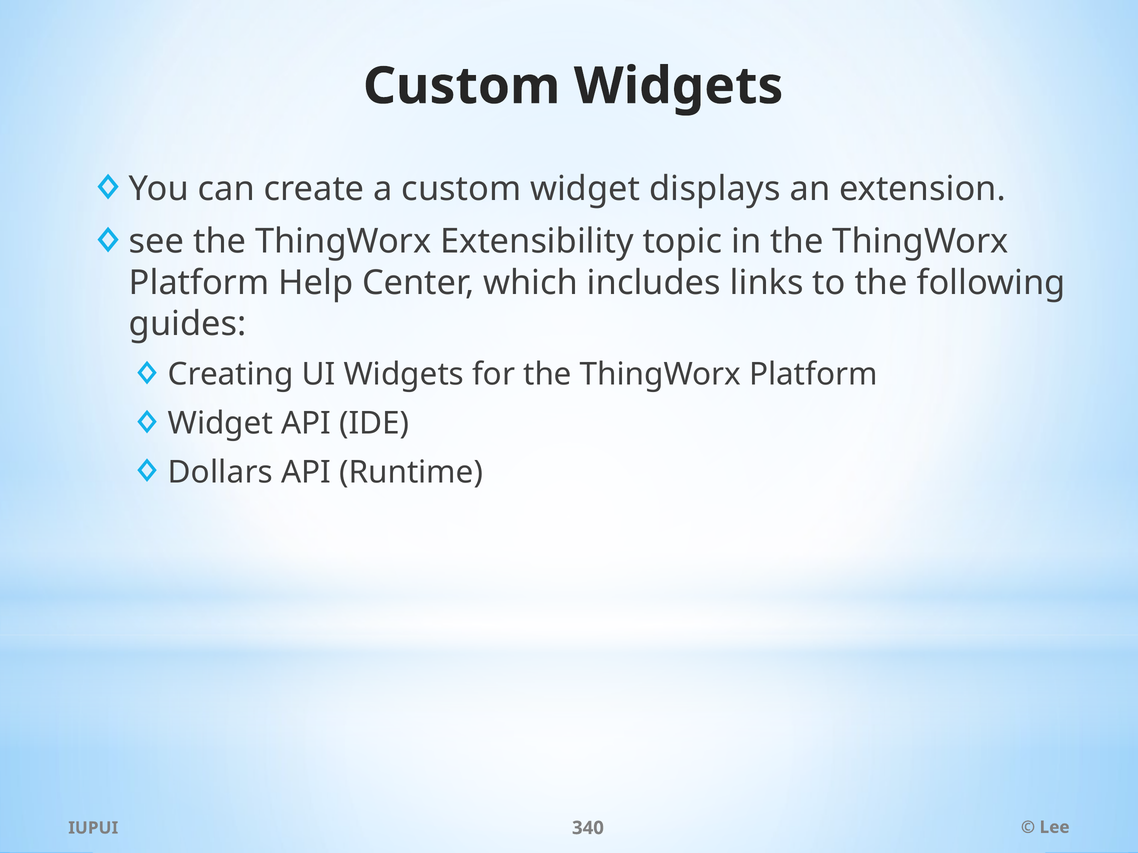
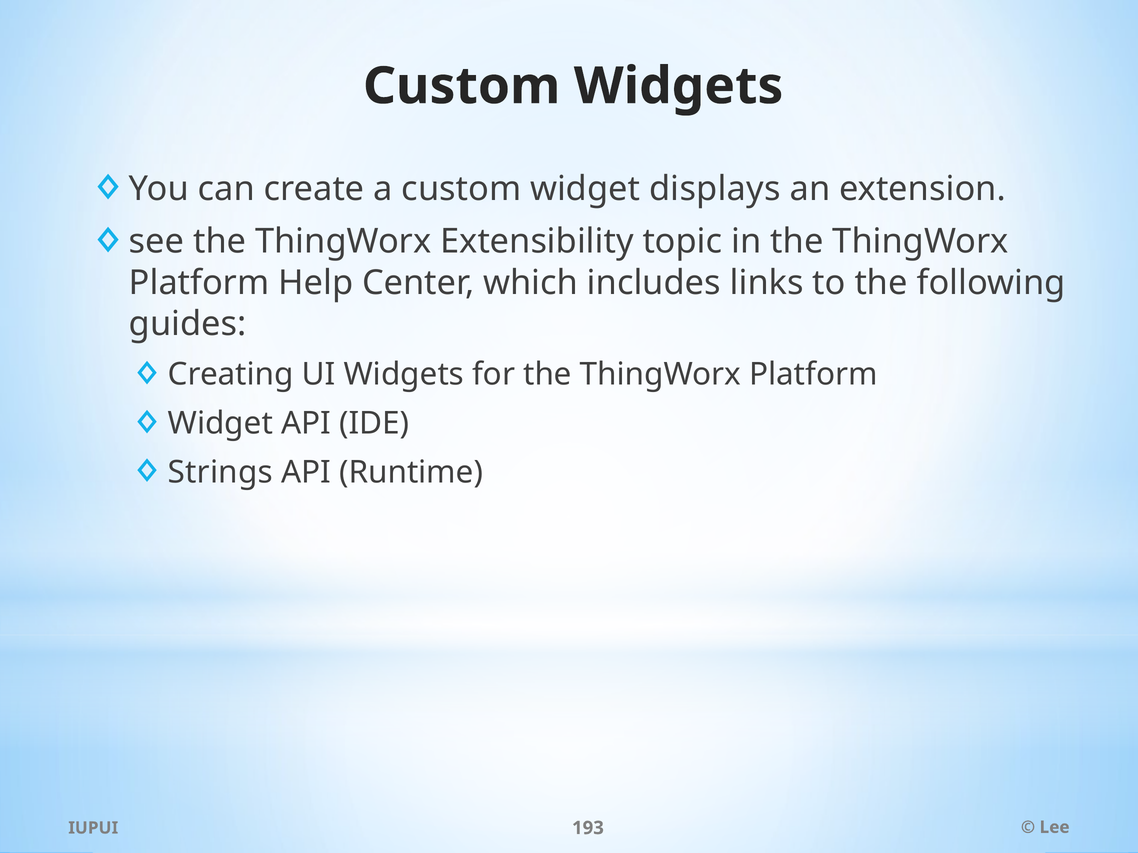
Dollars: Dollars -> Strings (220, 472)
340: 340 -> 193 (588, 828)
